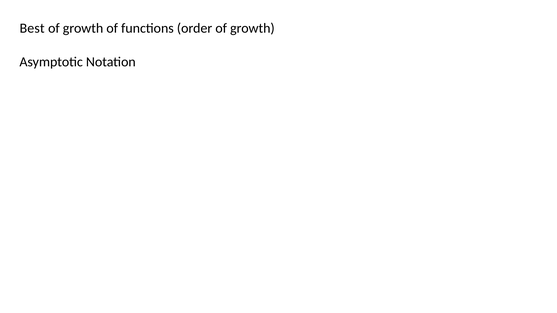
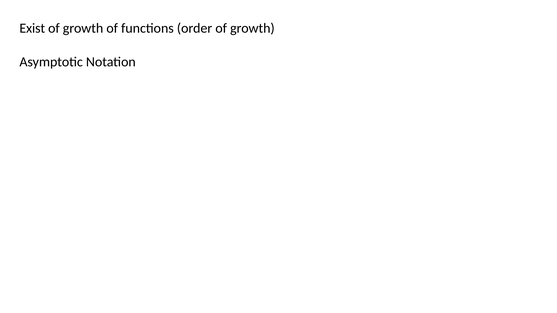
Best: Best -> Exist (32, 28)
